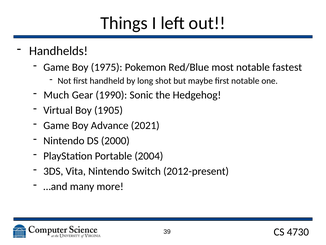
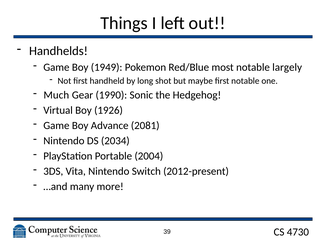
1975: 1975 -> 1949 (107, 67)
fastest: fastest -> largely (287, 67)
1905: 1905 -> 1926 (109, 110)
2021: 2021 -> 2081 (145, 125)
2000: 2000 -> 2034 (115, 141)
